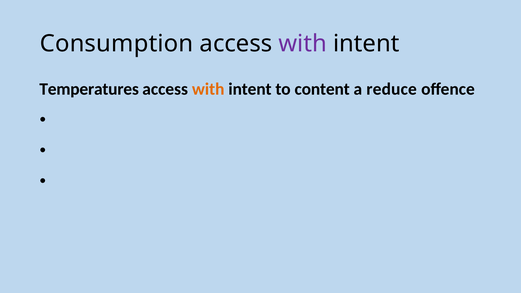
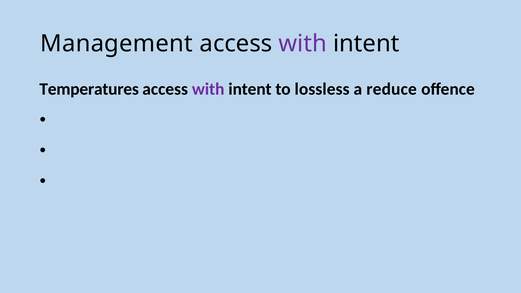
Consumption: Consumption -> Management (116, 44)
with colour: orange -> purple (208, 89)
content: content -> lossless (322, 89)
